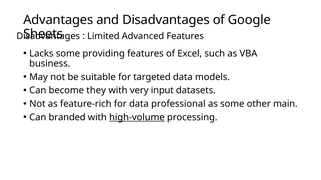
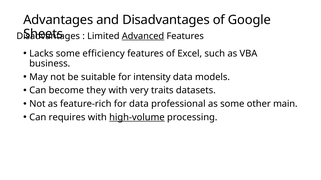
Advanced underline: none -> present (143, 36)
providing: providing -> efficiency (104, 54)
targeted: targeted -> intensity (152, 77)
input: input -> traits (162, 91)
branded: branded -> requires (67, 118)
